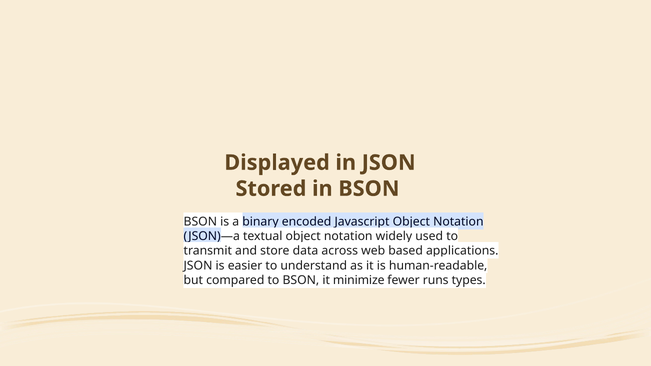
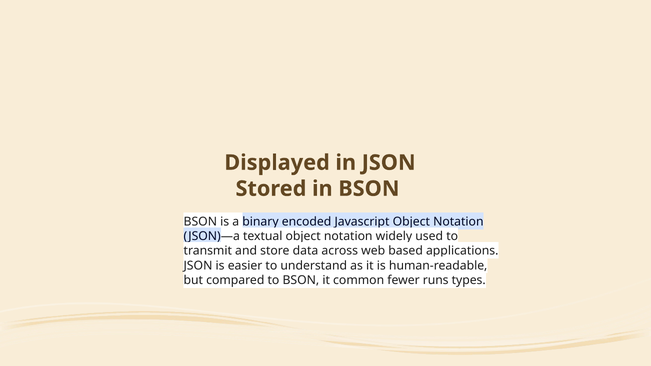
minimize: minimize -> common (359, 280)
